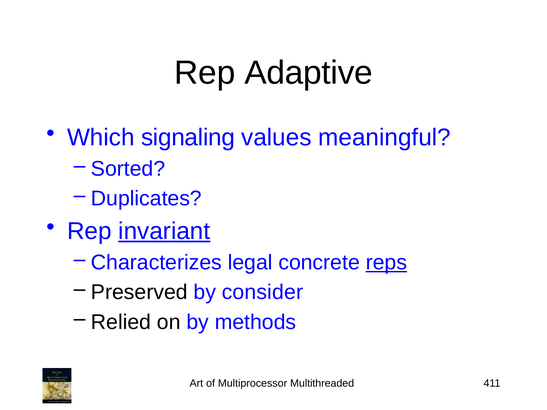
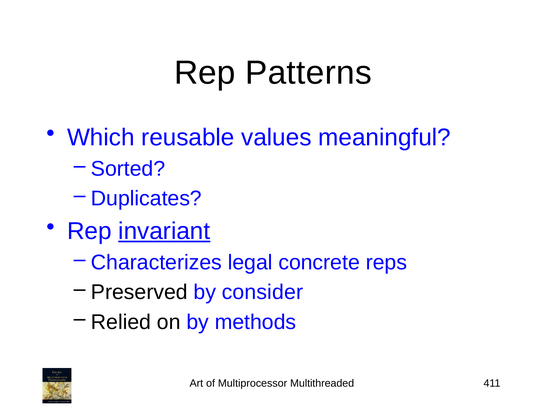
Adaptive: Adaptive -> Patterns (308, 73)
signaling: signaling -> reusable (188, 138)
reps underline: present -> none (386, 263)
